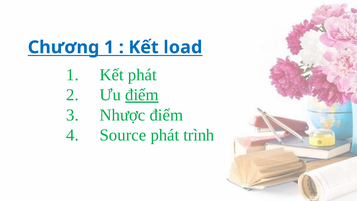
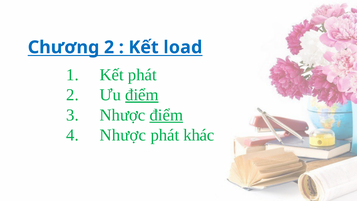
Chương 1: 1 -> 2 (109, 47)
điểm underline: none -> present (166, 115)
Source: Source -> Nhược (123, 135)
trình: trình -> khác (199, 135)
